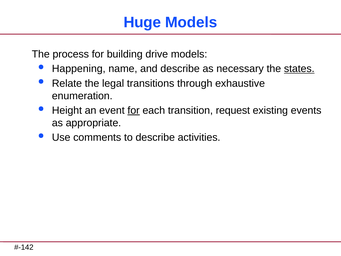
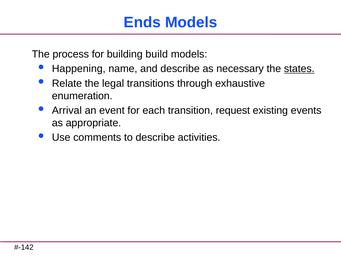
Huge: Huge -> Ends (142, 22)
drive: drive -> build (157, 54)
Height: Height -> Arrival (67, 110)
for underline: present -> none (134, 110)
